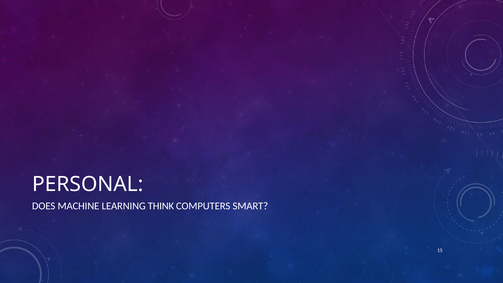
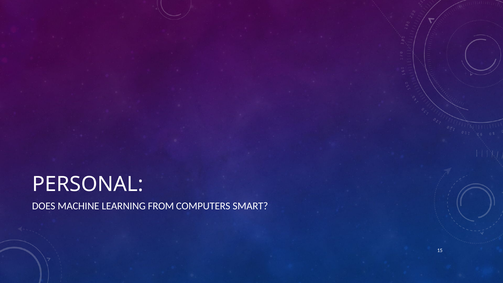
THINK: THINK -> FROM (161, 206)
